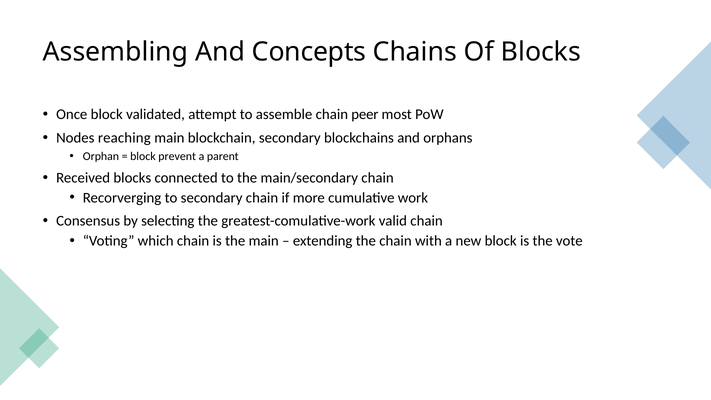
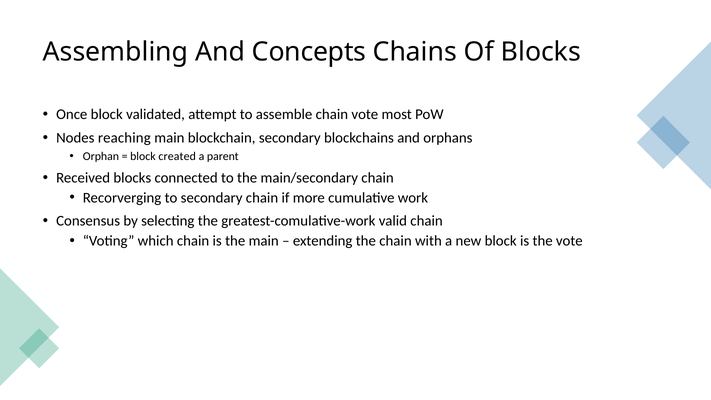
chain peer: peer -> vote (365, 115)
prevent: prevent -> created (177, 156)
